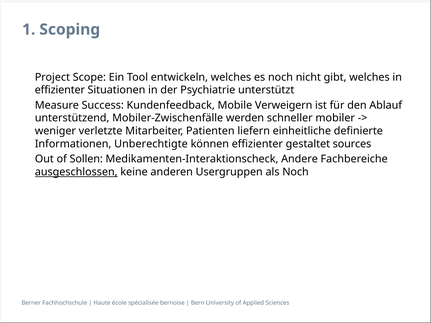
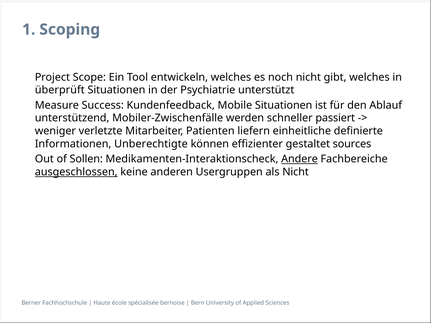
effizienter: effizienter -> überprüft (60, 90)
Mobile Verweigern: Verweigern -> Situationen (284, 105)
mobiler: mobiler -> passiert (335, 118)
Andere underline: none -> present (300, 159)
als Noch: Noch -> Nicht (296, 172)
